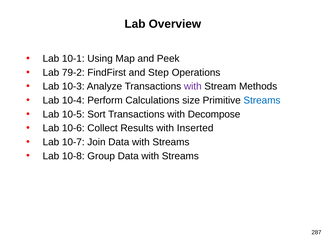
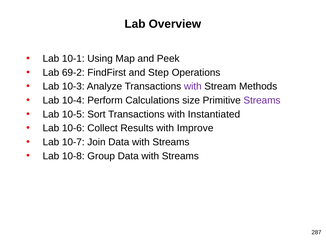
79-2: 79-2 -> 69-2 (73, 73)
Streams colour: blue -> purple (262, 101)
Decompose: Decompose -> Instantiated (214, 114)
Inserted: Inserted -> Improve (195, 128)
